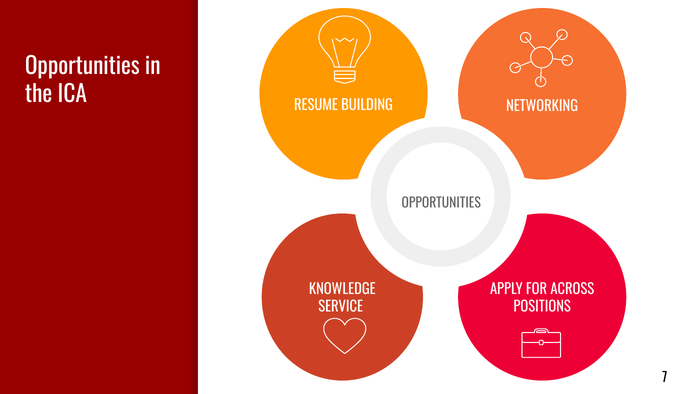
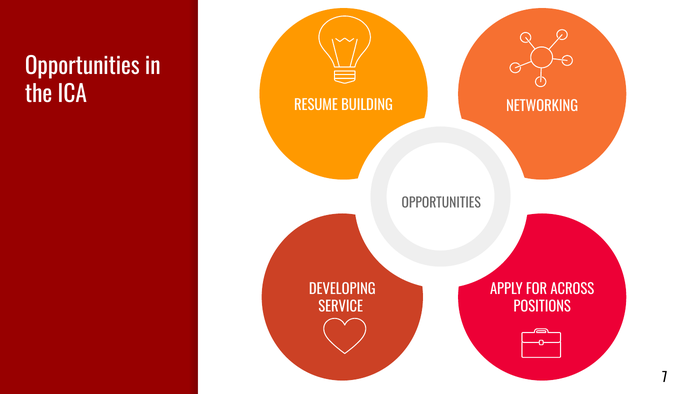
KNOWLEDGE: KNOWLEDGE -> DEVELOPING (342, 289)
